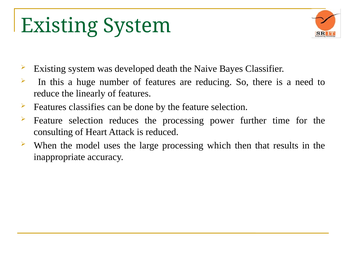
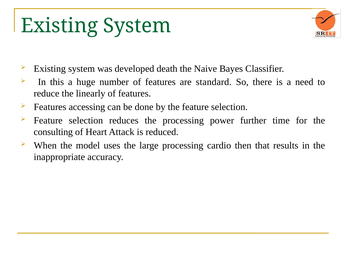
reducing: reducing -> standard (214, 82)
classifies: classifies -> accessing (87, 107)
which: which -> cardio (219, 146)
